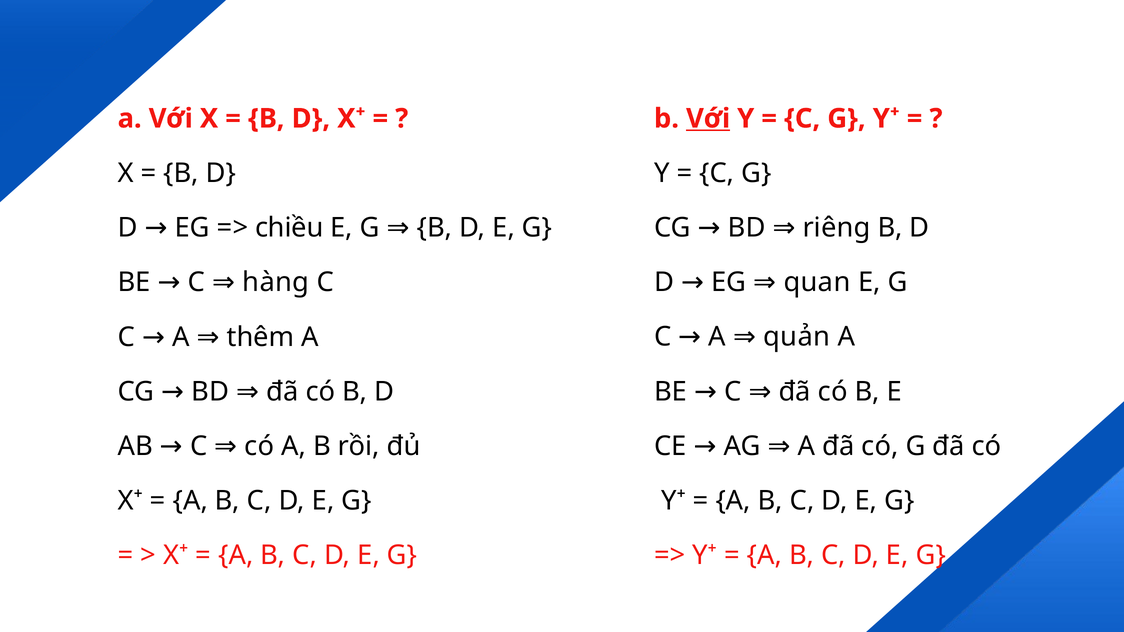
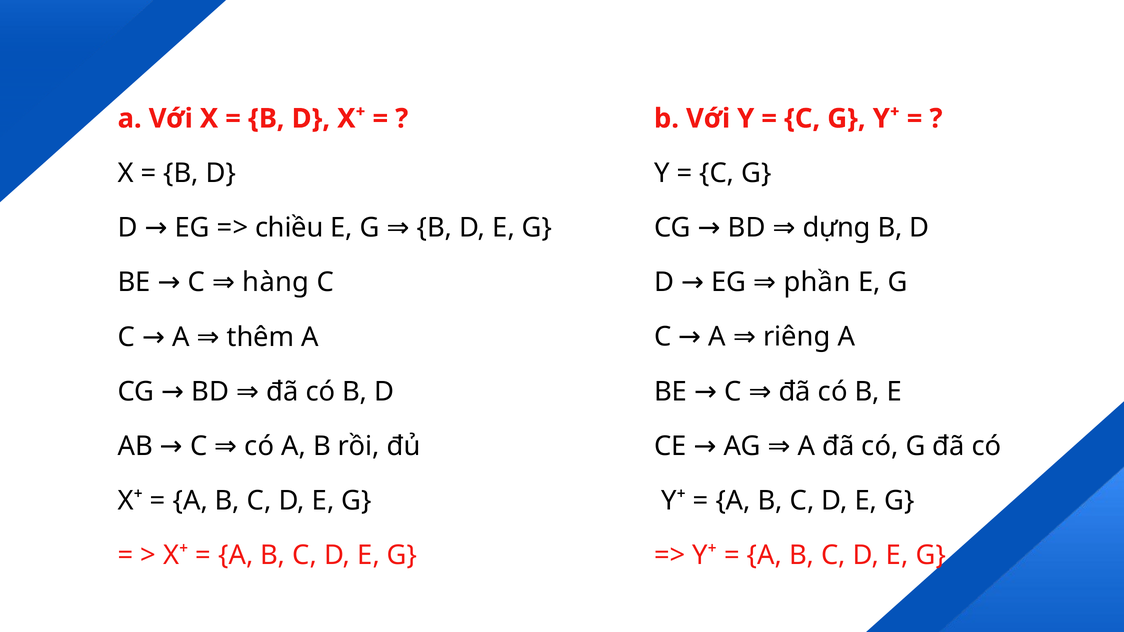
Với underline: present -> none (708, 119)
riêng: riêng -> dựng (837, 228)
quan: quan -> phần (817, 282)
quản: quản -> riêng (797, 337)
